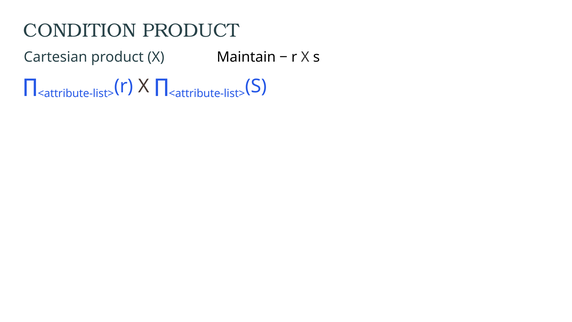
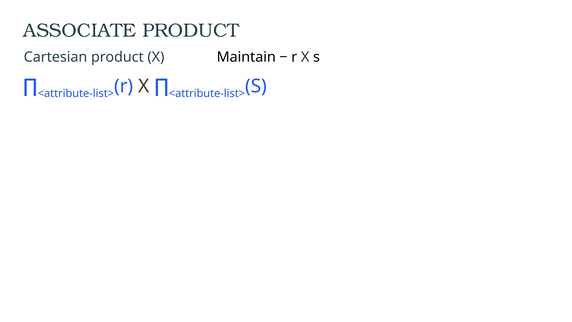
CONDITION: CONDITION -> ASSOCIATE (80, 31)
